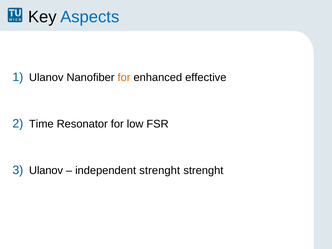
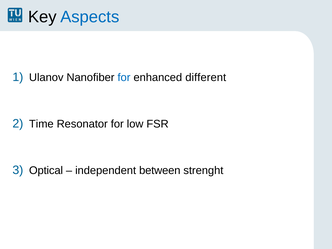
for colour: orange -> blue (124, 77)
effective: effective -> different (206, 77)
Ulanov: Ulanov -> Optical (46, 170)
independent strenght: strenght -> between (160, 170)
